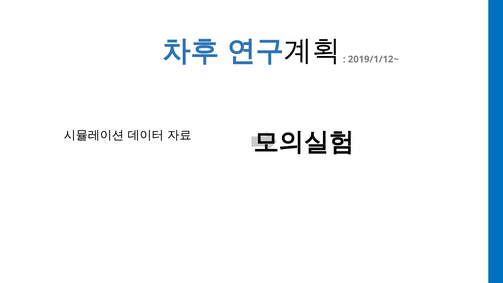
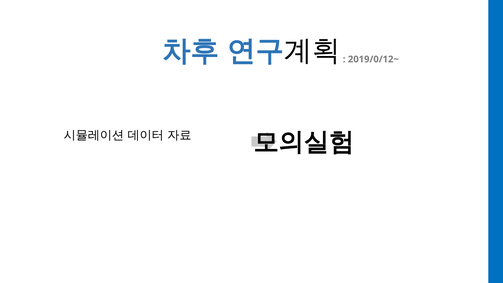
2019/1/12~: 2019/1/12~ -> 2019/0/12~ (373, 59)
